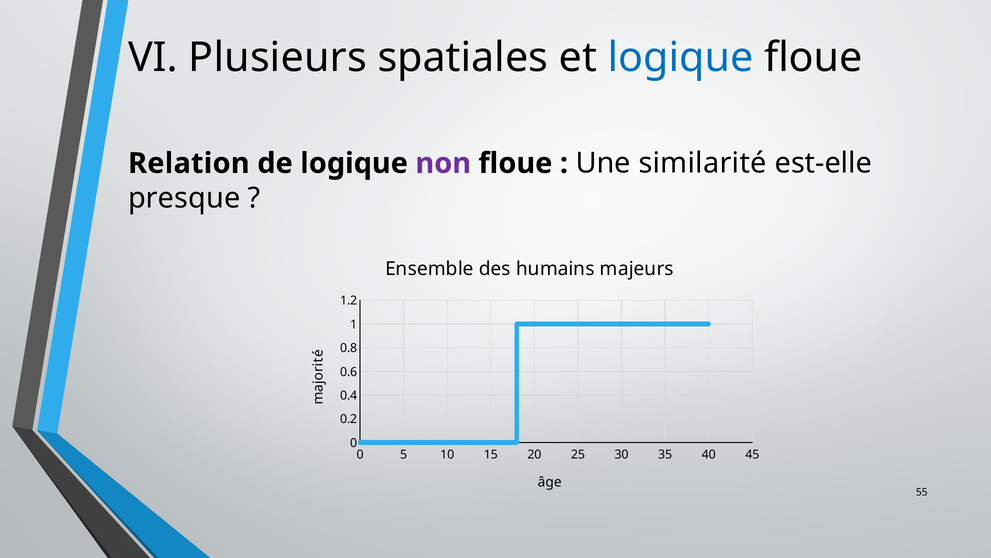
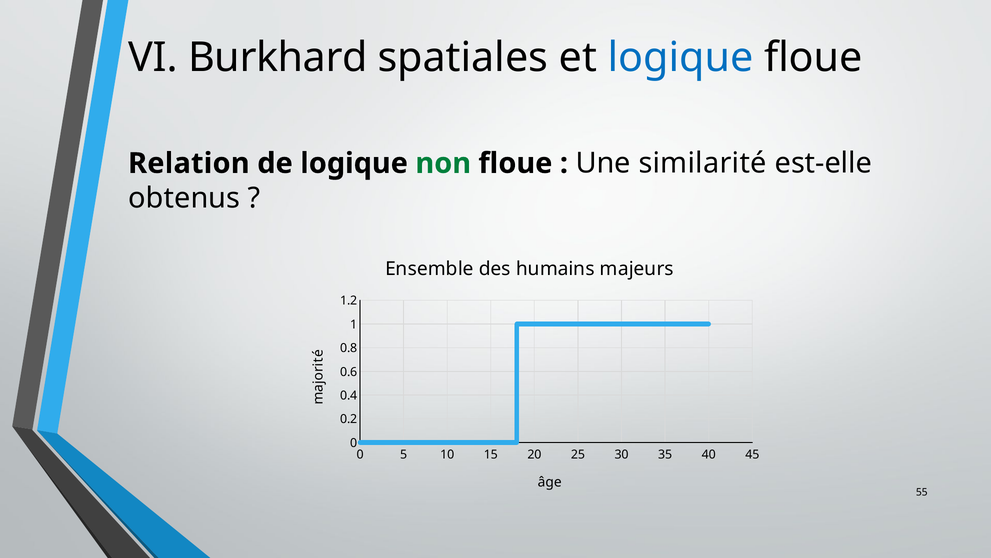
Plusieurs: Plusieurs -> Burkhard (278, 57)
non colour: purple -> green (443, 163)
presque: presque -> obtenus (184, 198)
